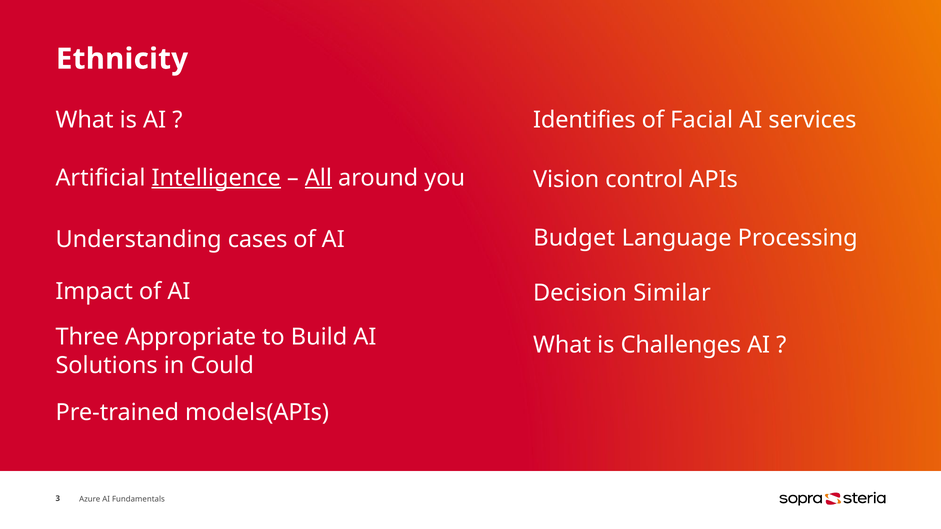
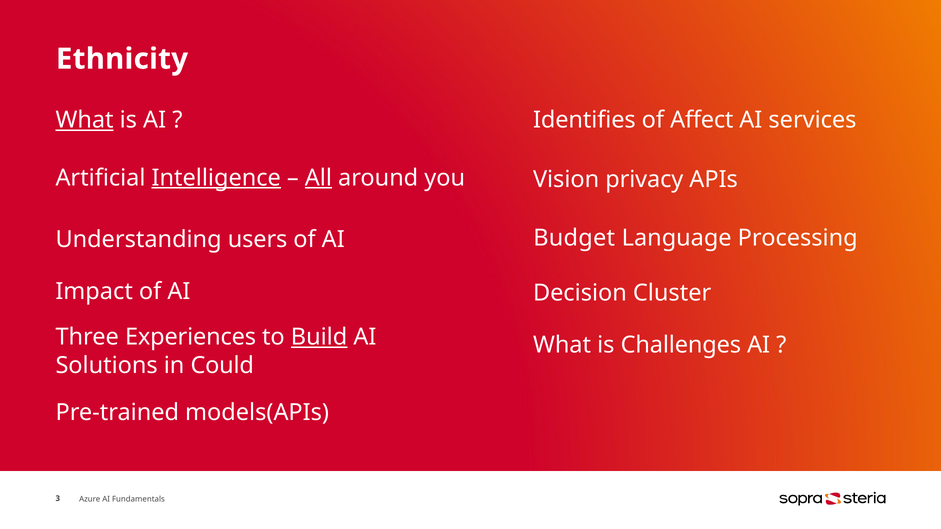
What underline: none -> present (85, 120)
Facial: Facial -> Affect (702, 120)
control: control -> privacy (644, 180)
cases: cases -> users (258, 240)
Similar: Similar -> Cluster (672, 293)
Appropriate: Appropriate -> Experiences (191, 337)
Build underline: none -> present (319, 337)
